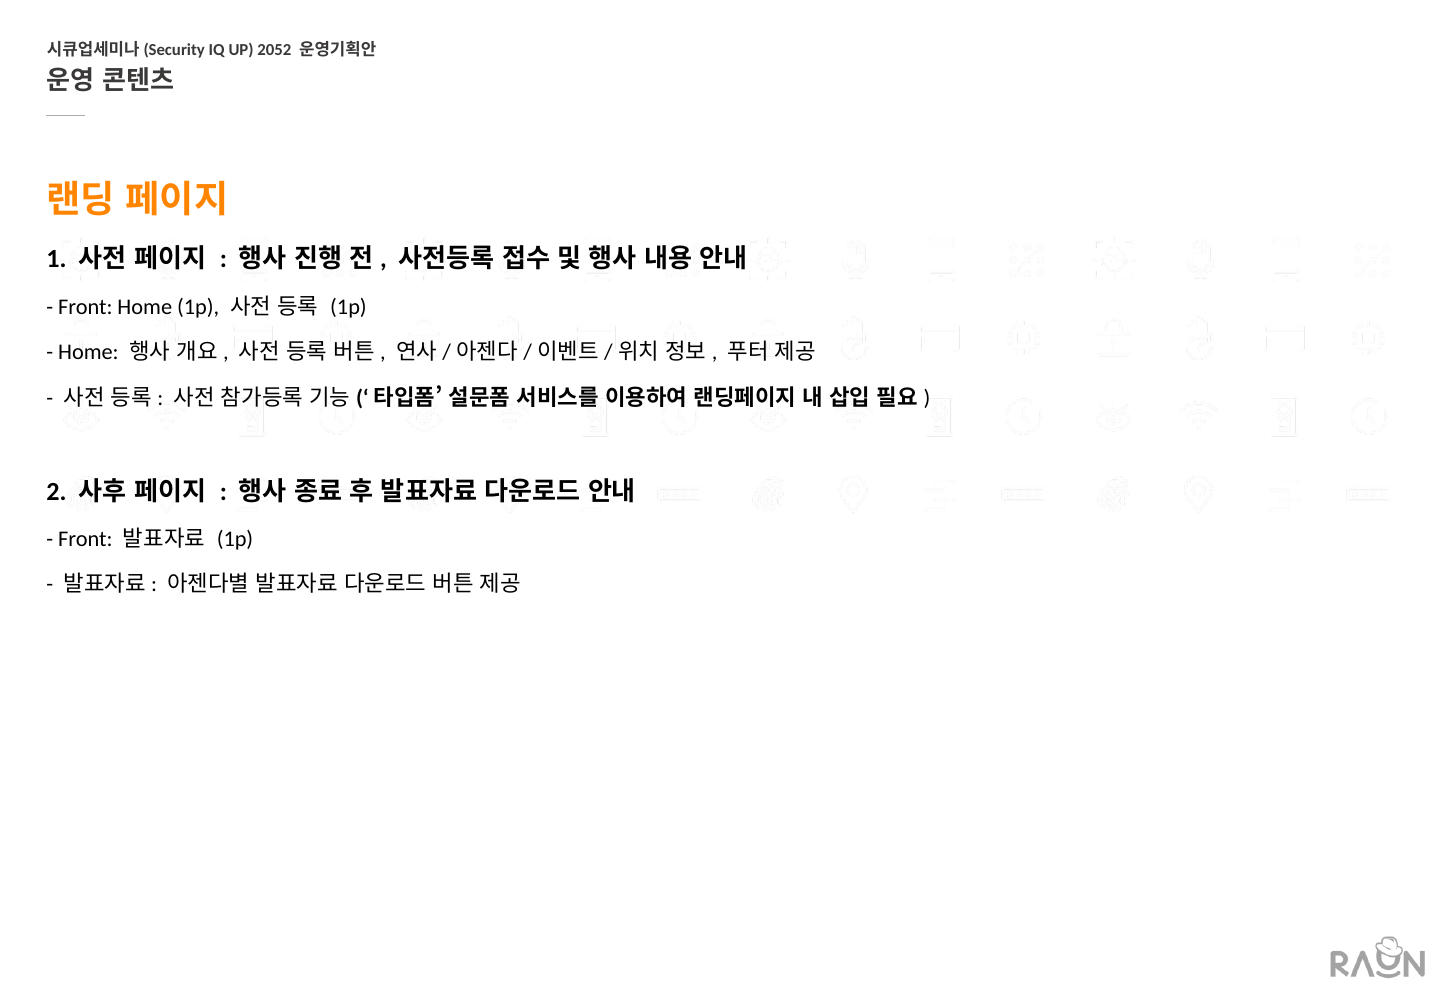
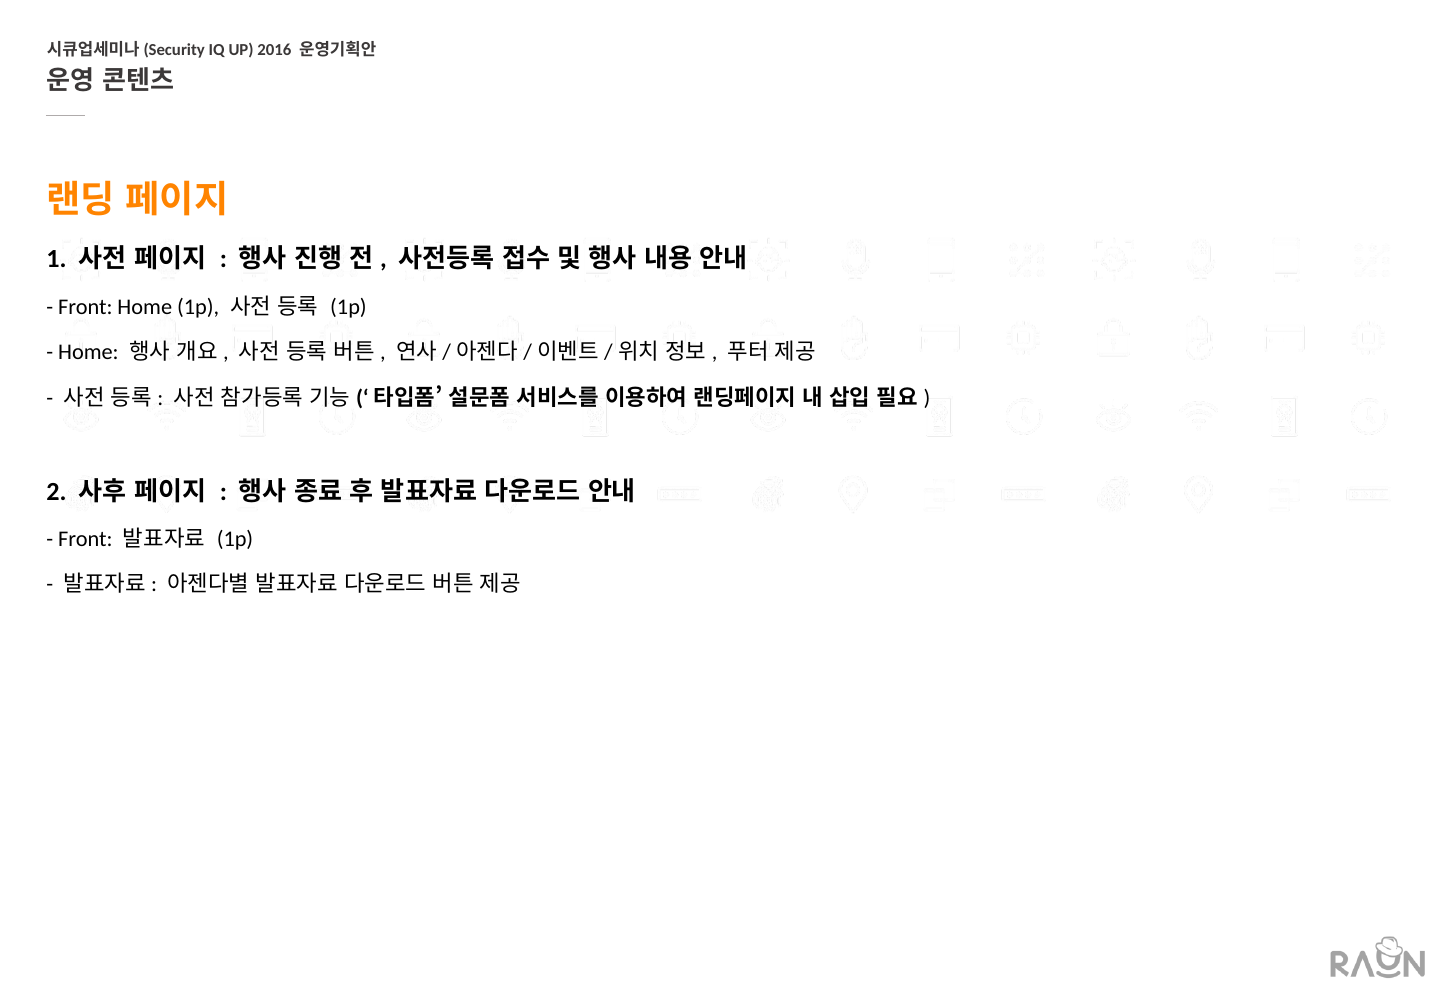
2052: 2052 -> 2016 (274, 50)
